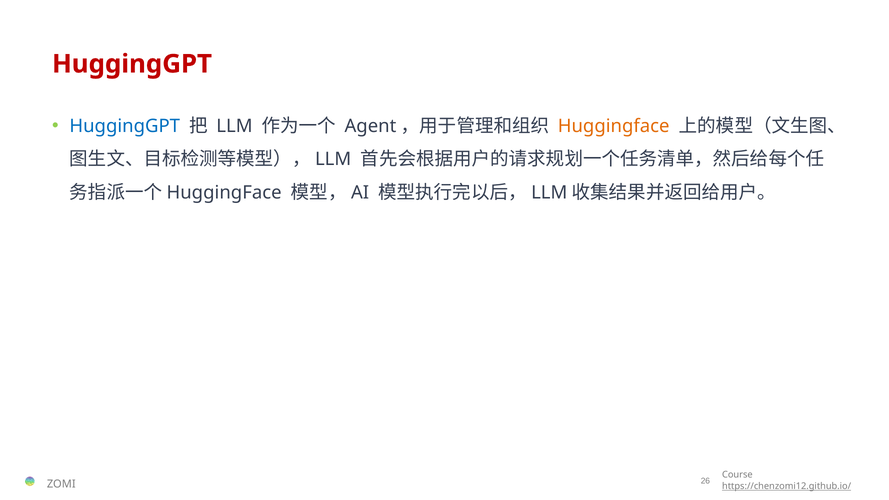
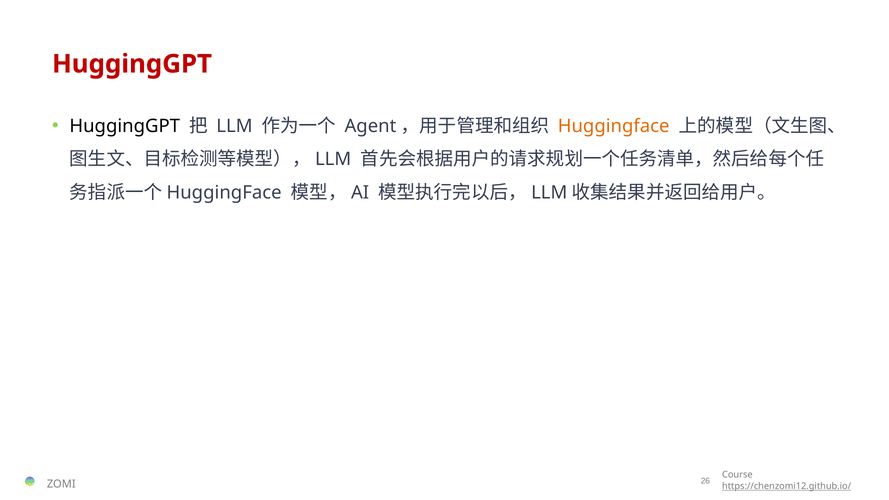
HuggingGPT colour: blue -> black (125, 126)
